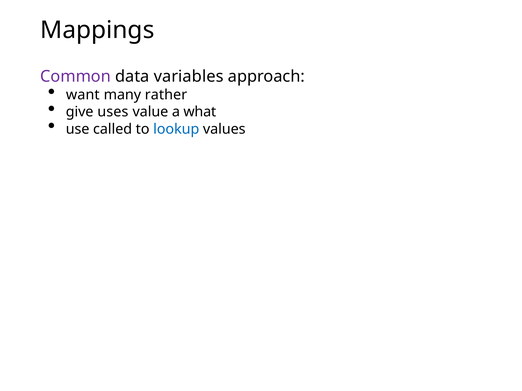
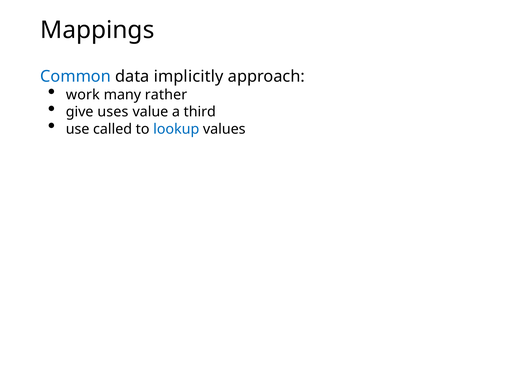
Common colour: purple -> blue (76, 77)
variables: variables -> implicitly (189, 77)
want: want -> work (83, 95)
what: what -> third (200, 112)
